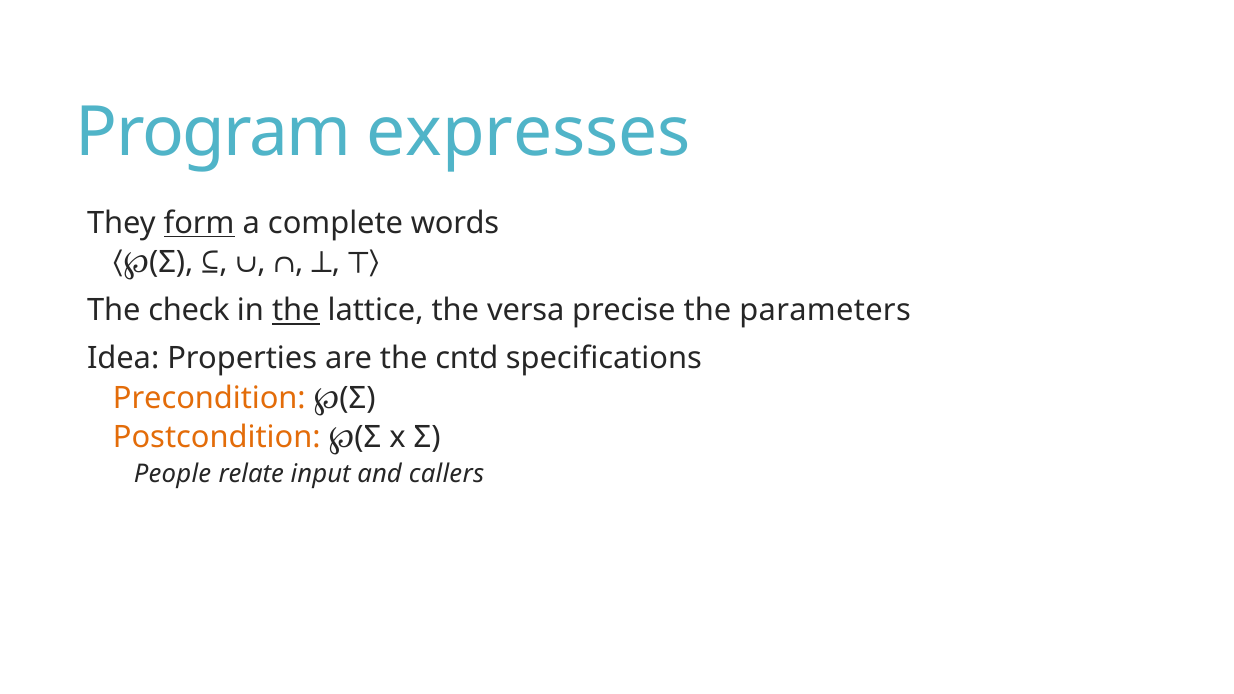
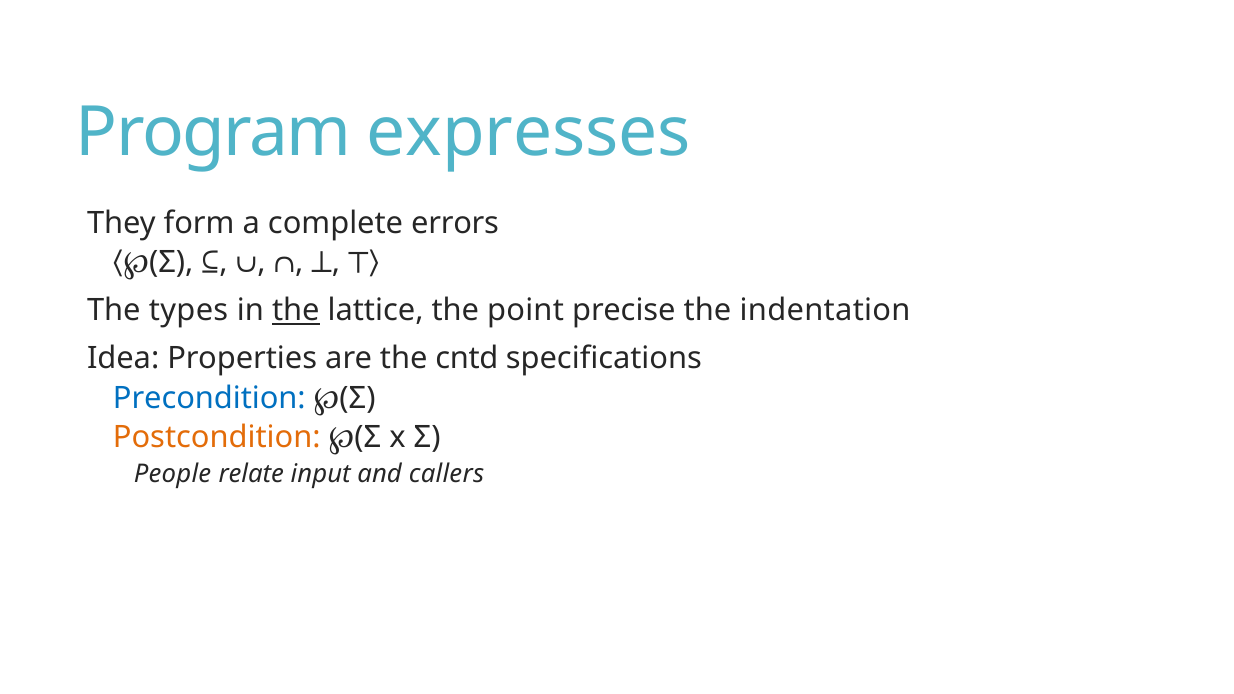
form underline: present -> none (199, 223)
words: words -> errors (455, 223)
check: check -> types (189, 311)
versa: versa -> point (526, 311)
parameters: parameters -> indentation (825, 311)
Precondition colour: orange -> blue (209, 398)
